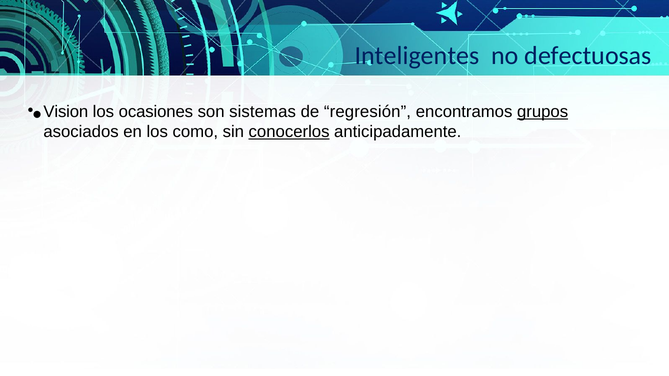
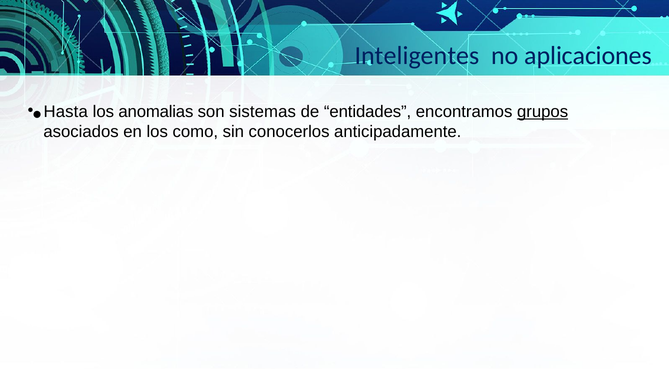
defectuosas: defectuosas -> aplicaciones (588, 56)
Vision: Vision -> Hasta (66, 112)
ocasiones: ocasiones -> anomalias (156, 112)
regresión: regresión -> entidades (368, 112)
conocerlos underline: present -> none (289, 132)
